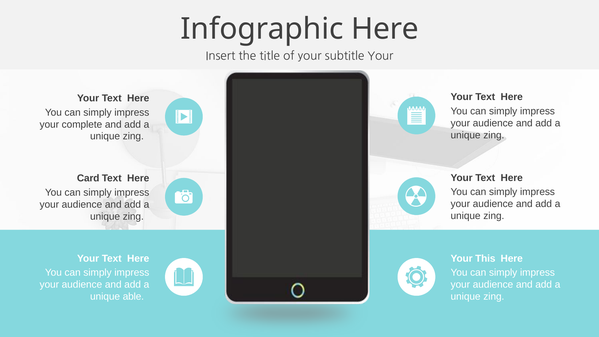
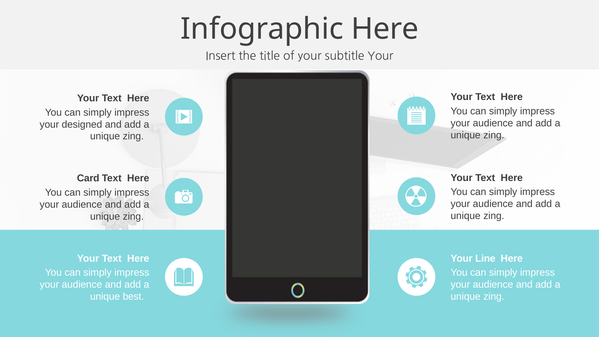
complete: complete -> designed (82, 124)
This: This -> Line (485, 258)
able: able -> best (133, 297)
